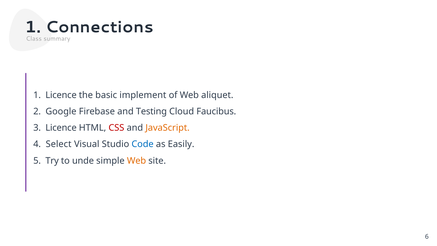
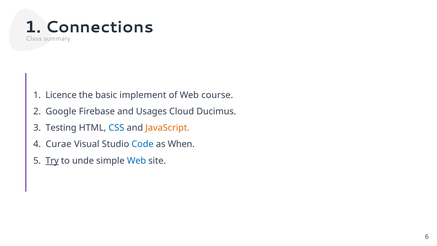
aliquet: aliquet -> course (217, 95)
Testing: Testing -> Usages (151, 111)
Faucibus: Faucibus -> Ducimus (216, 111)
Licence: Licence -> Testing (61, 128)
CSS colour: red -> blue (116, 128)
Select: Select -> Curae (59, 144)
Easily: Easily -> When (181, 144)
Try underline: none -> present (52, 161)
Web colour: orange -> blue (136, 161)
